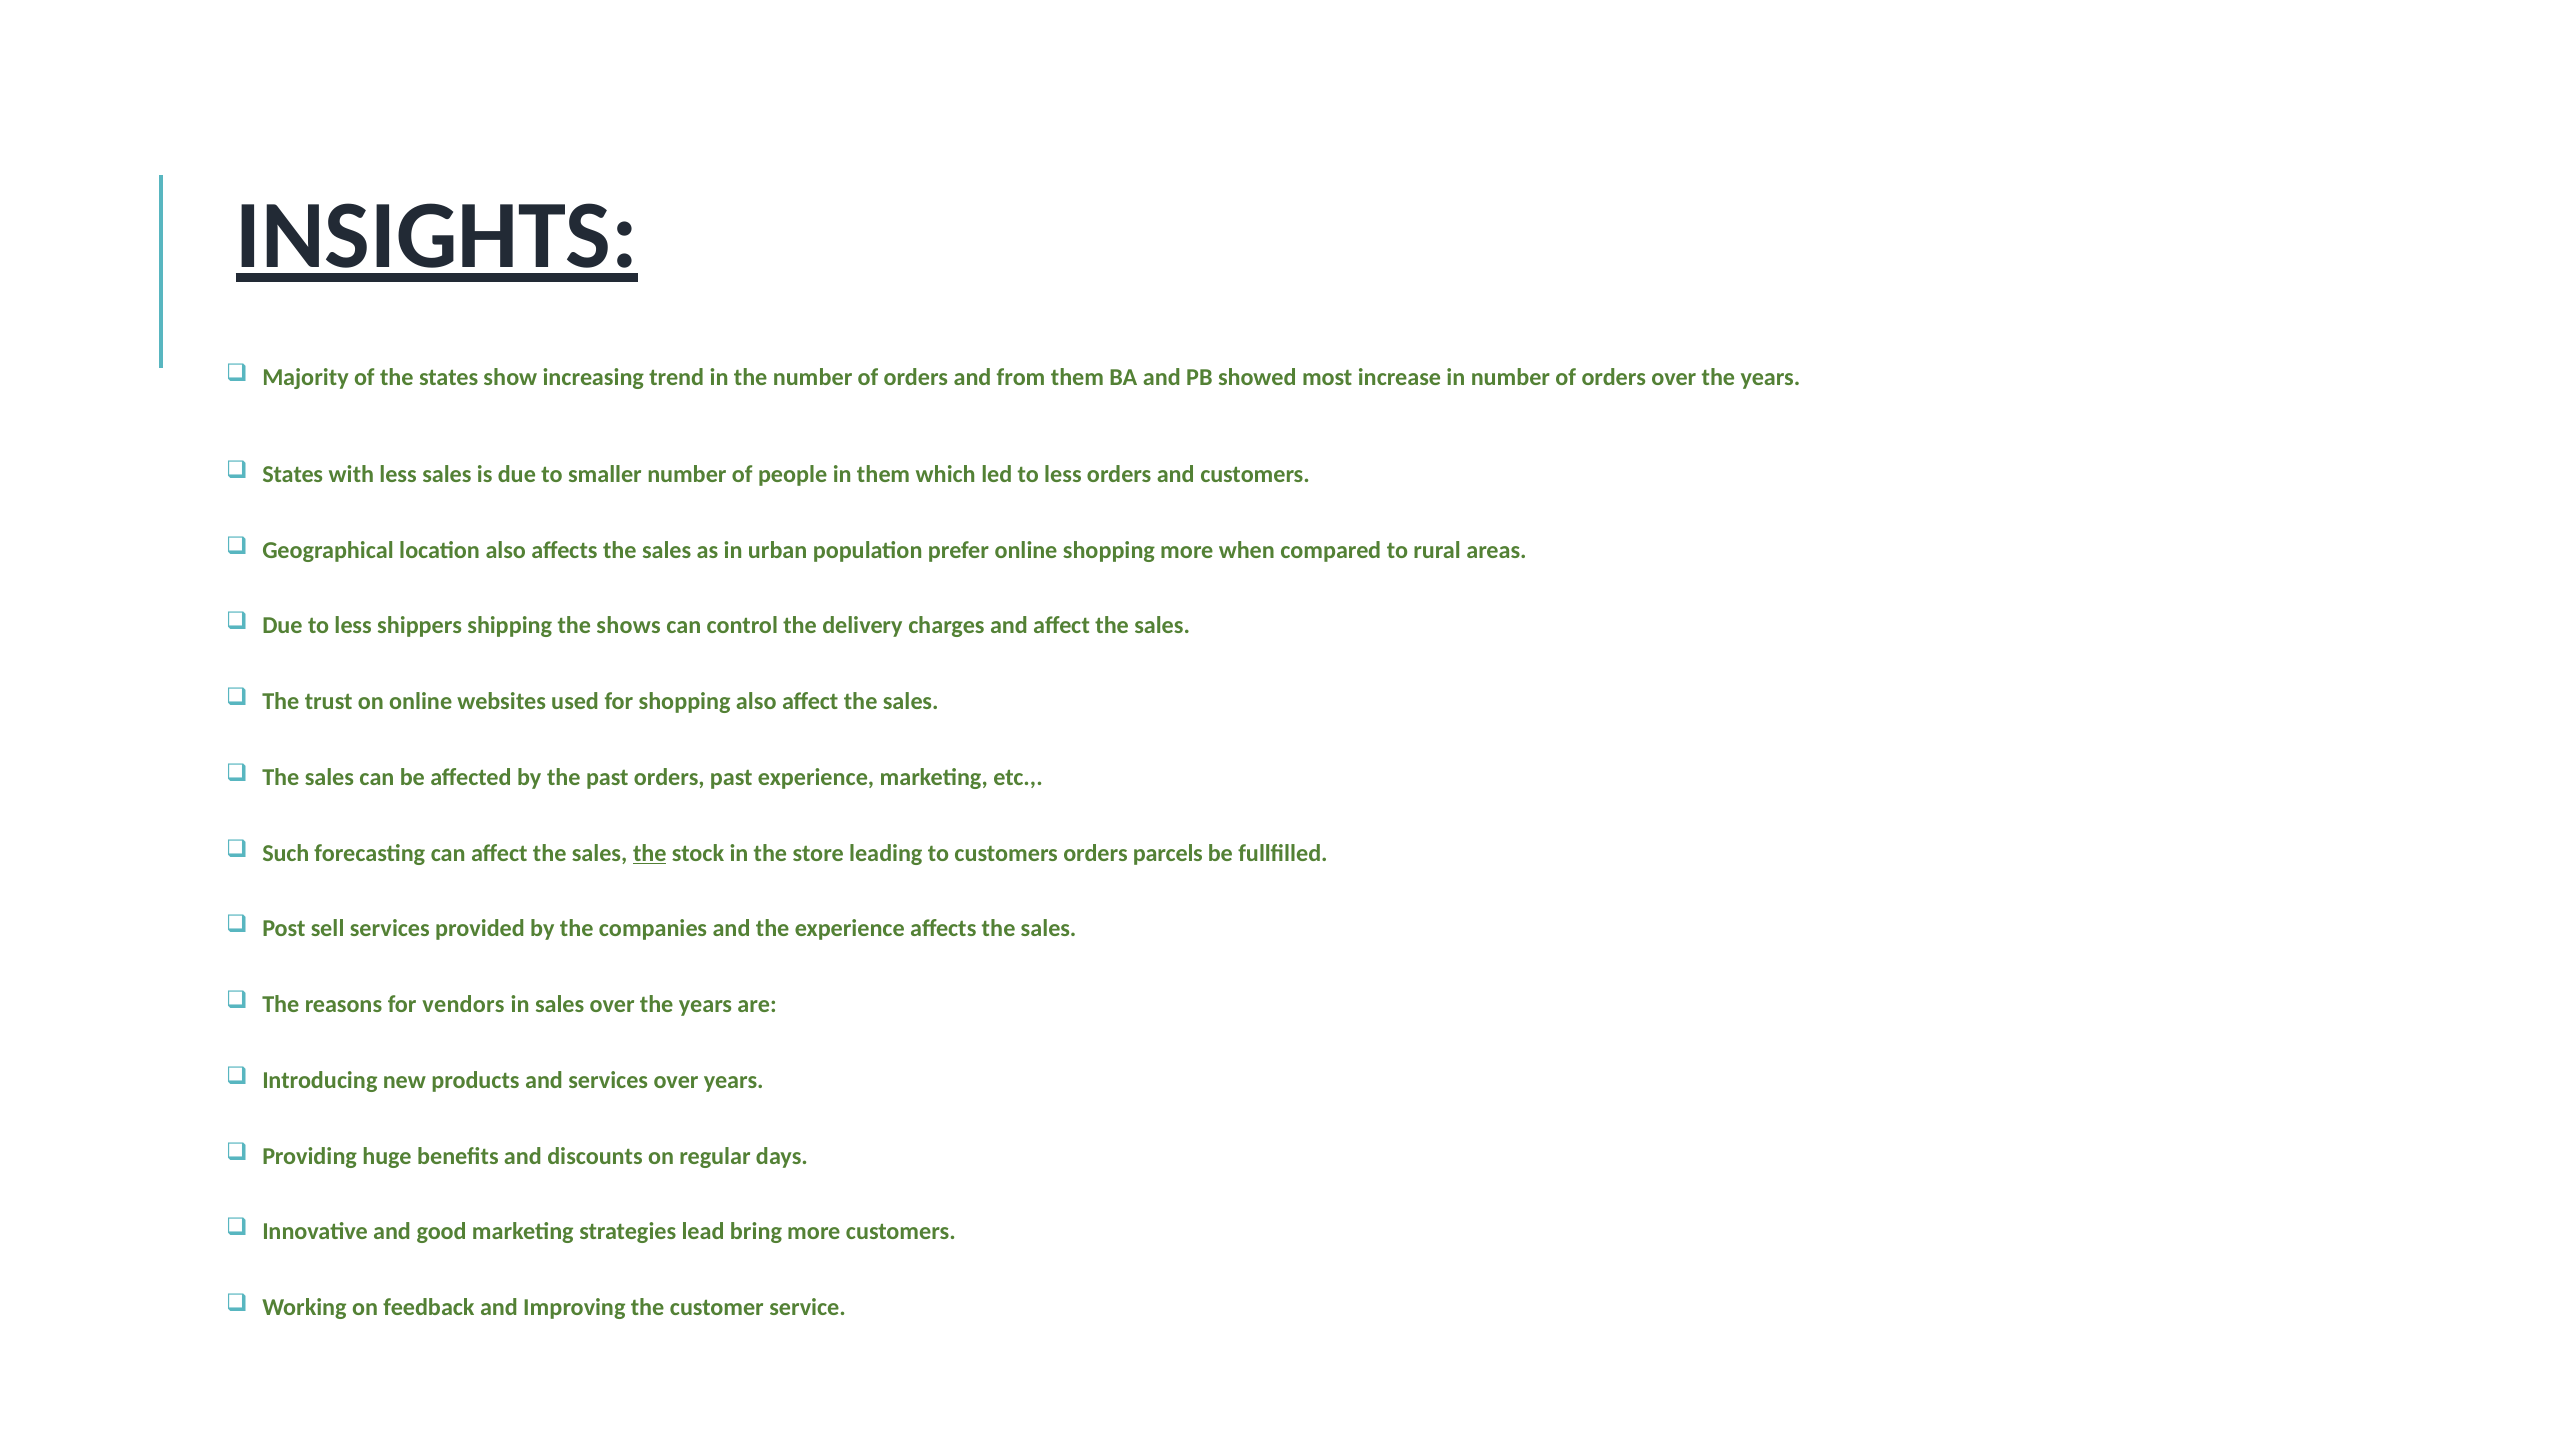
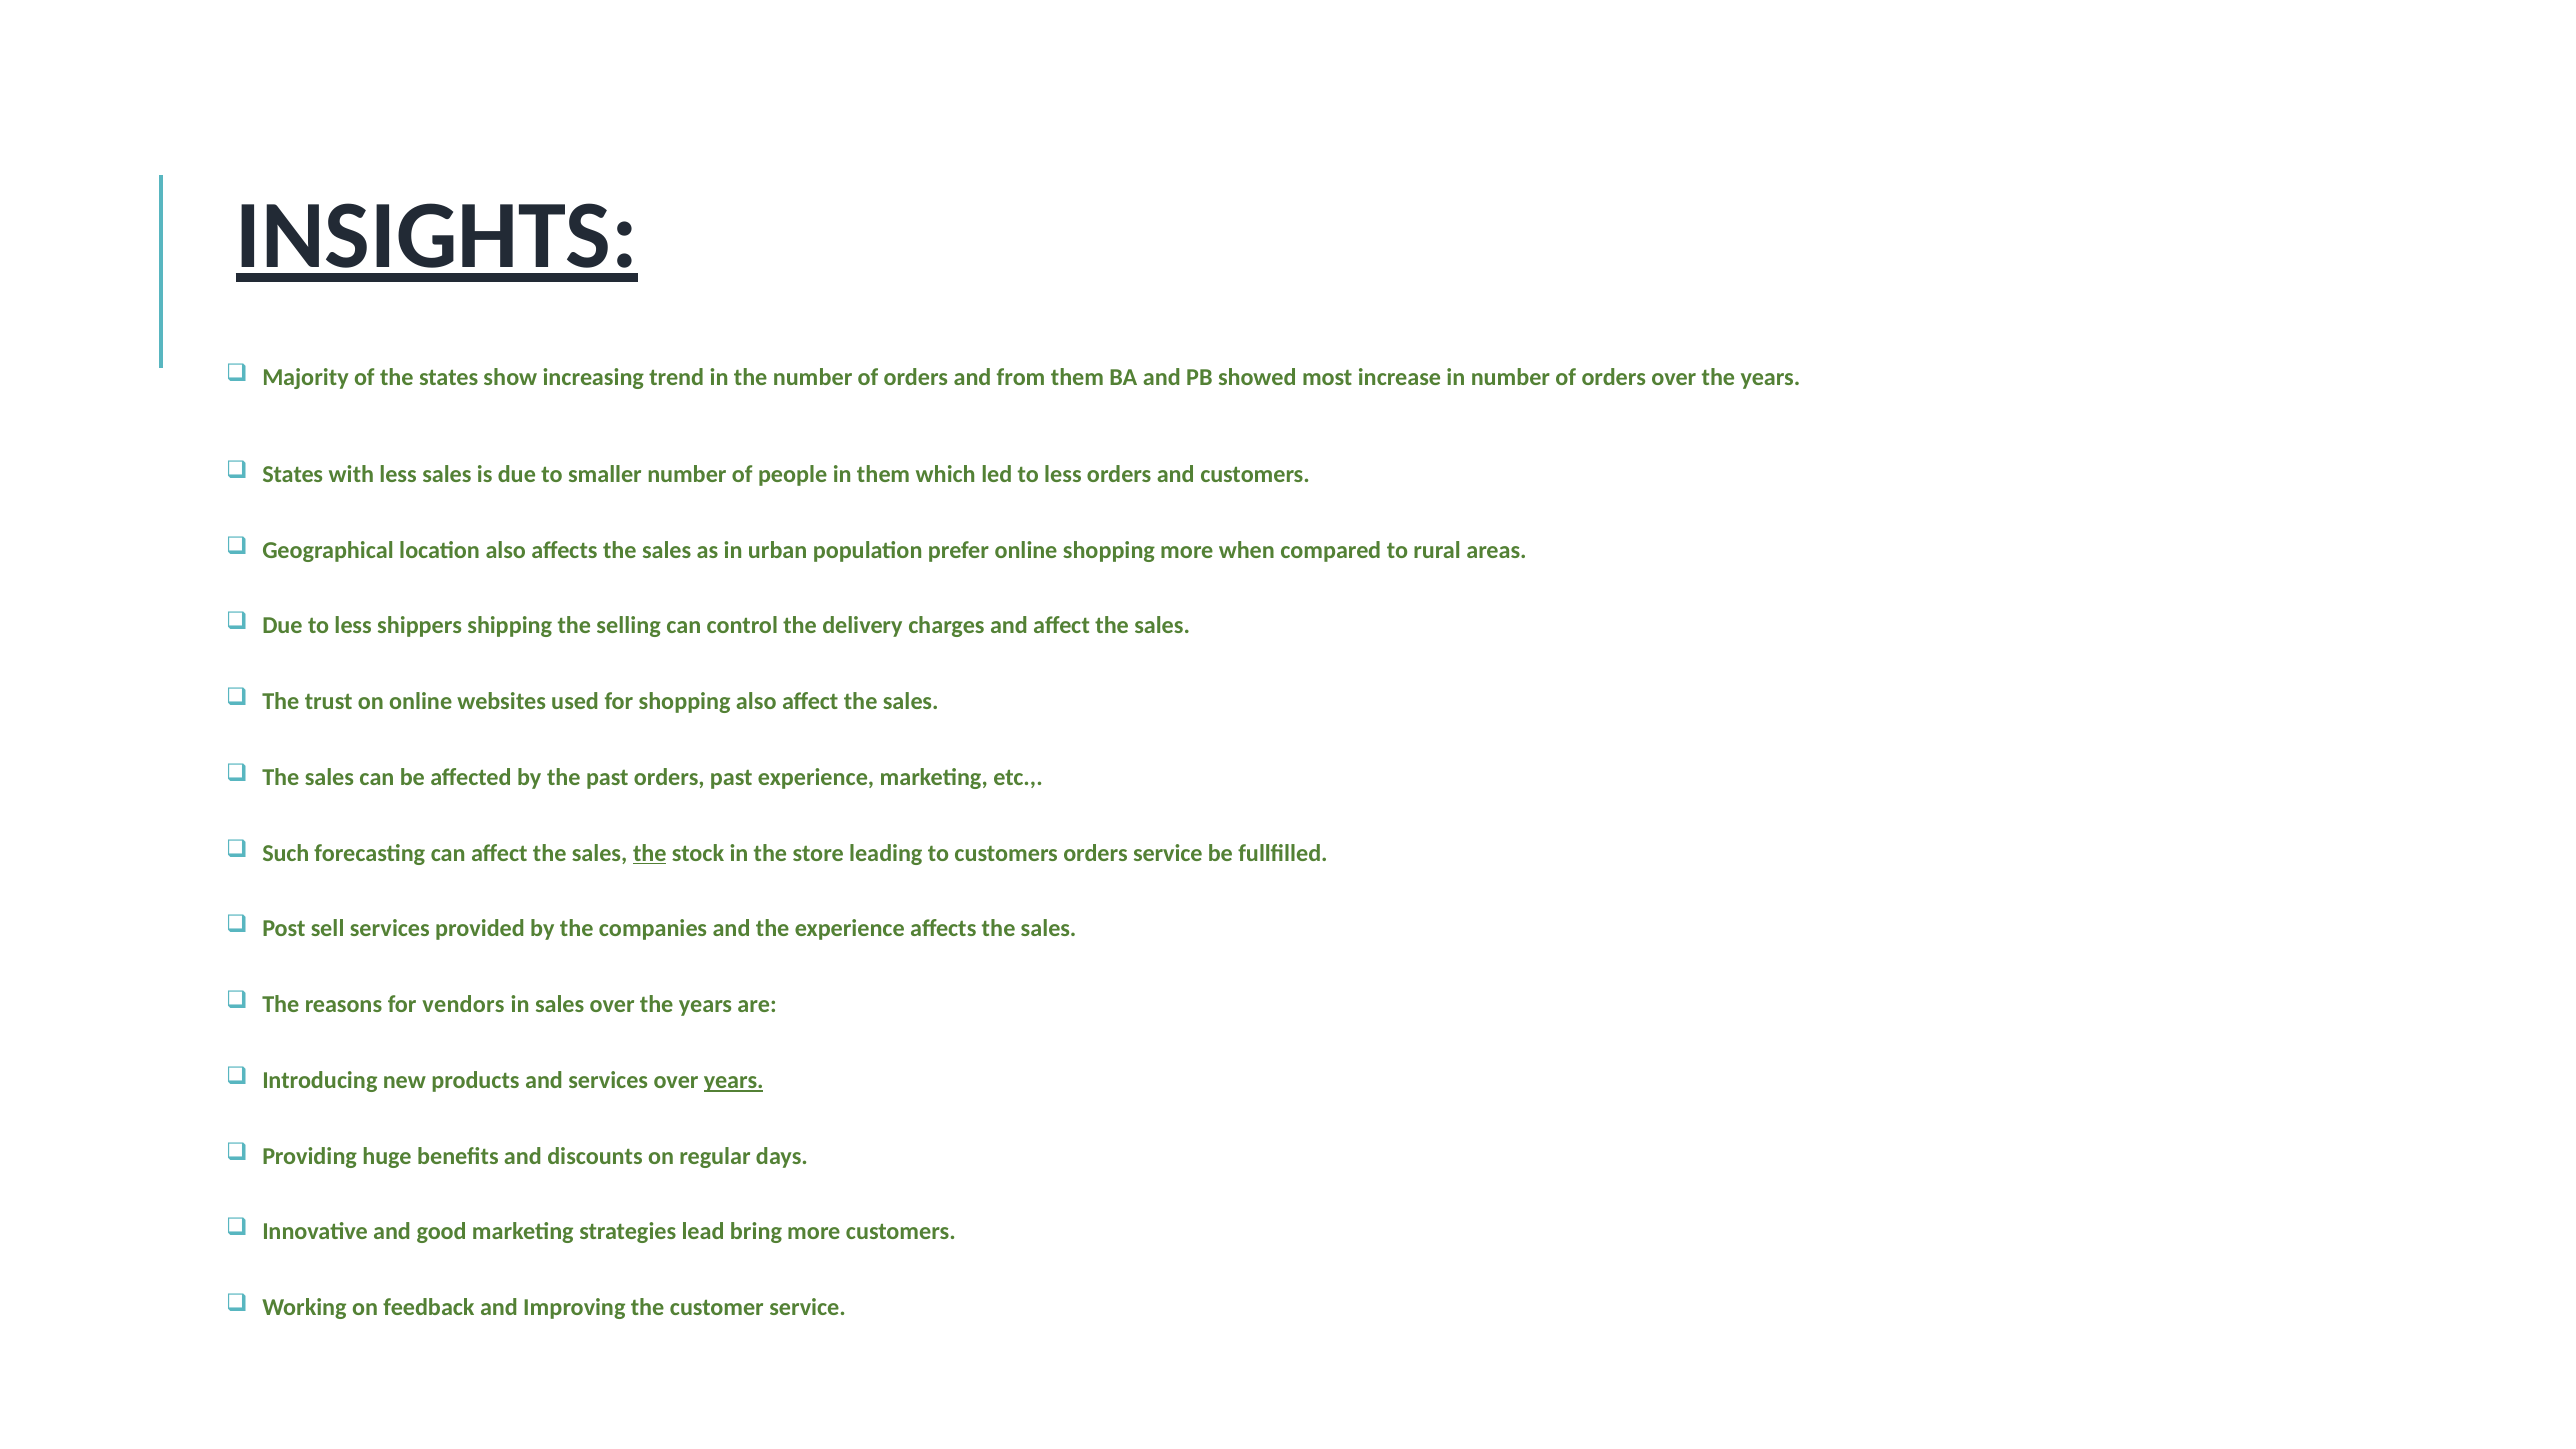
shows: shows -> selling (629, 626)
orders parcels: parcels -> service (1168, 853)
years underline: none -> present (734, 1080)
